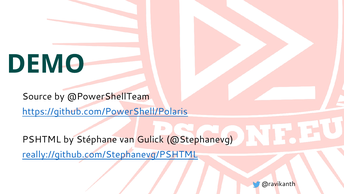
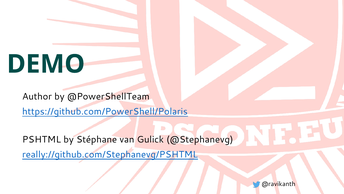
Source: Source -> Author (37, 96)
